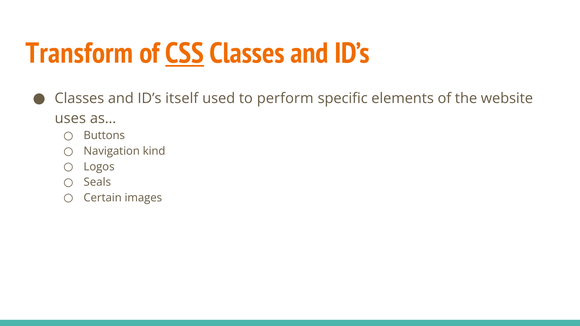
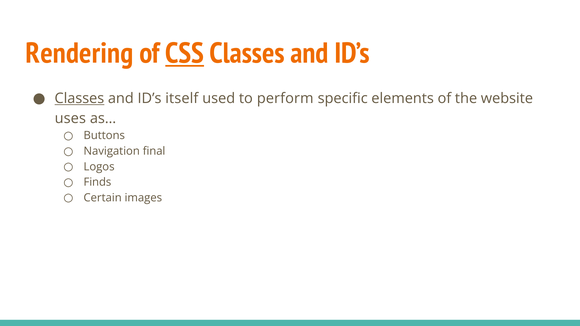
Transform: Transform -> Rendering (79, 53)
Classes underline: none -> present (79, 98)
kind: kind -> final (154, 151)
Seals: Seals -> Finds (97, 182)
